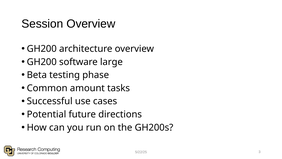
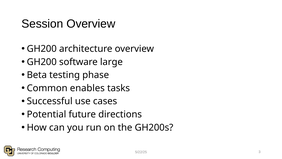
amount: amount -> enables (87, 88)
